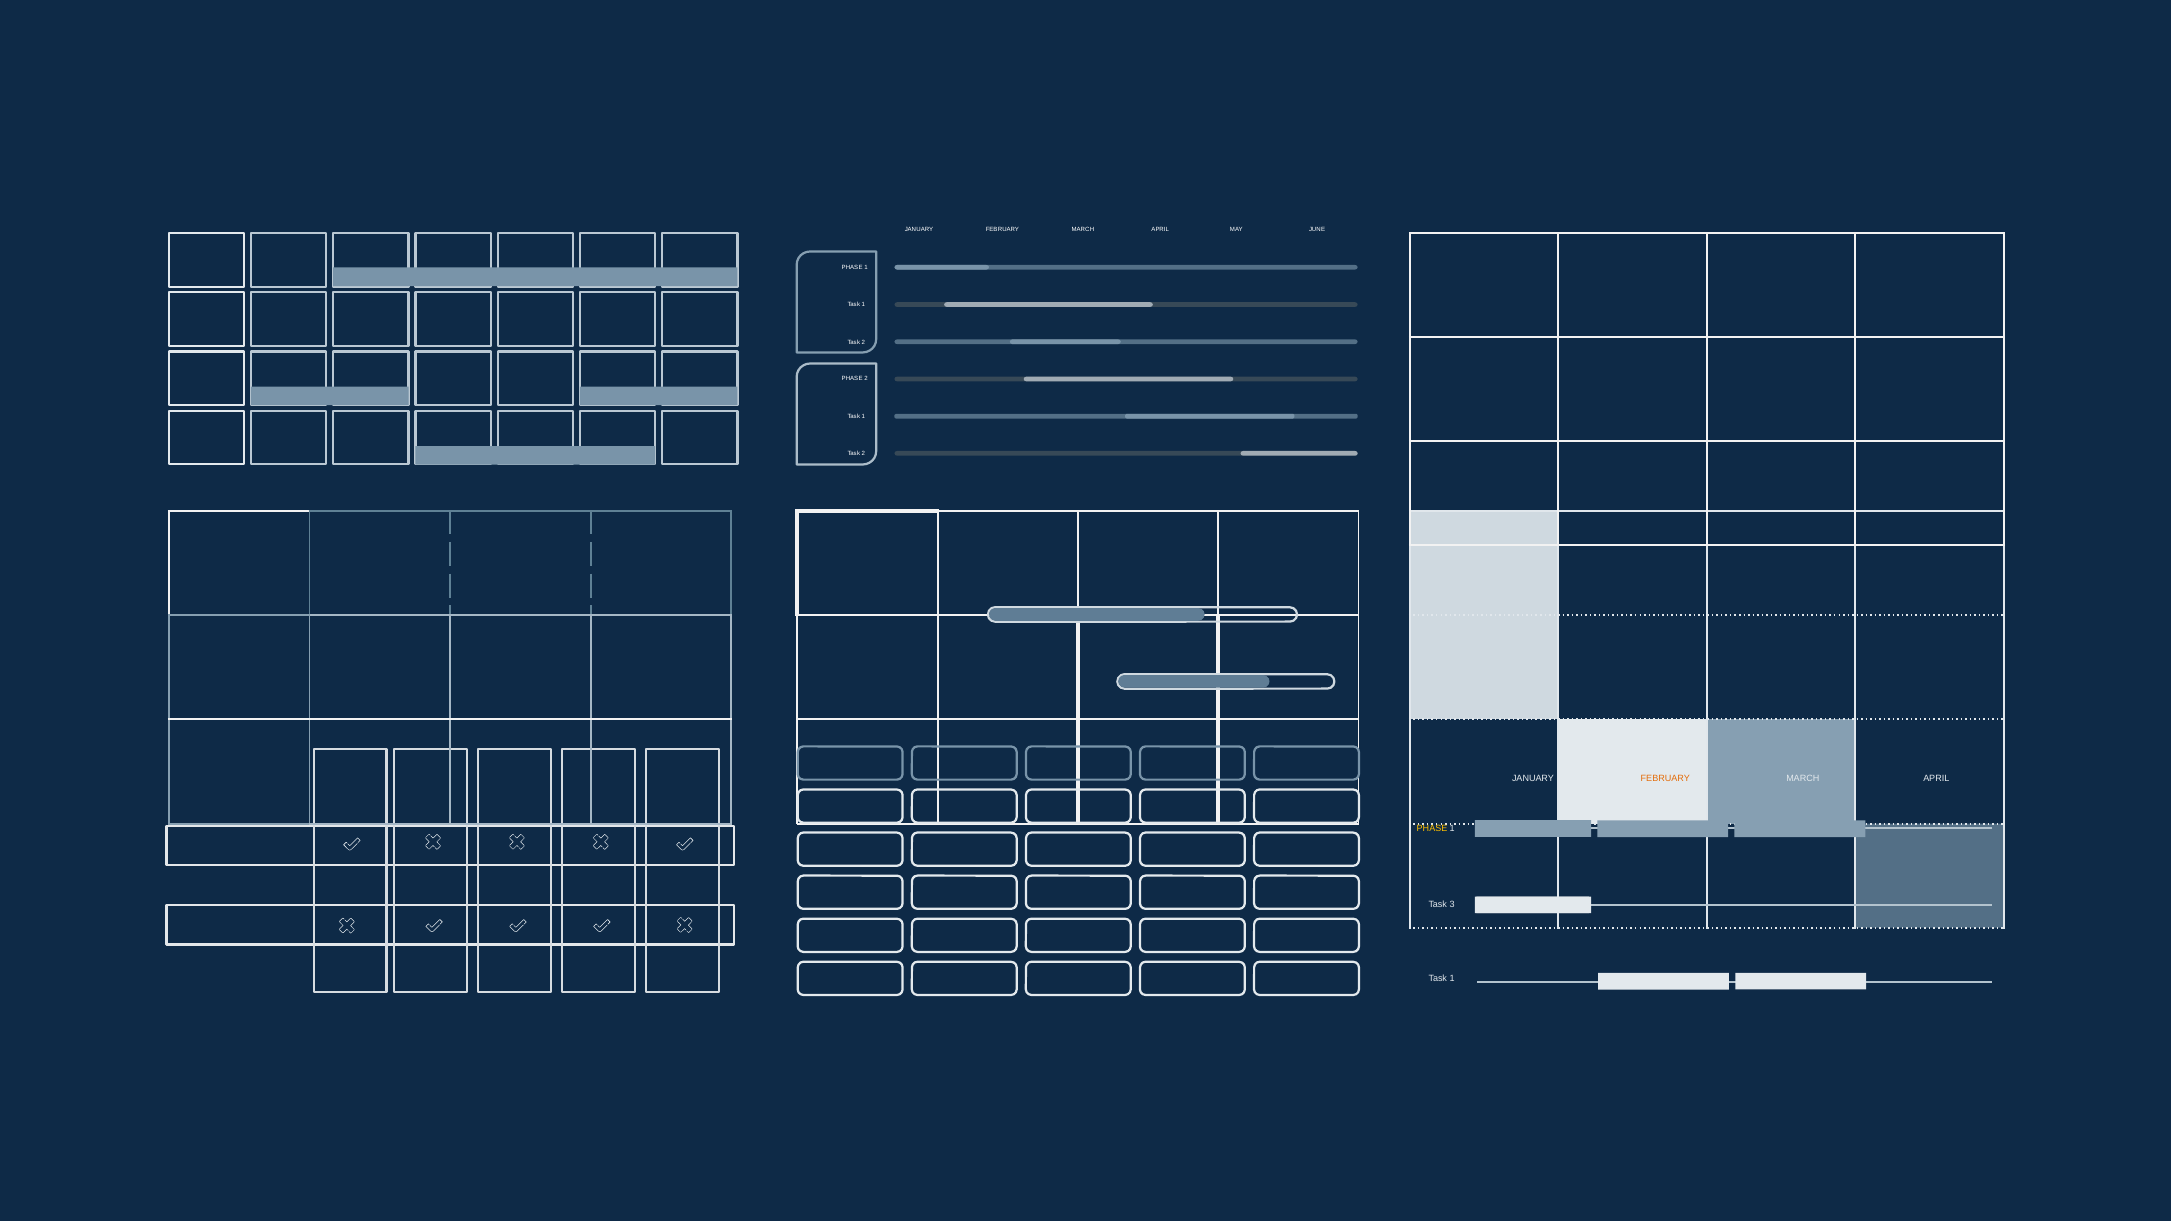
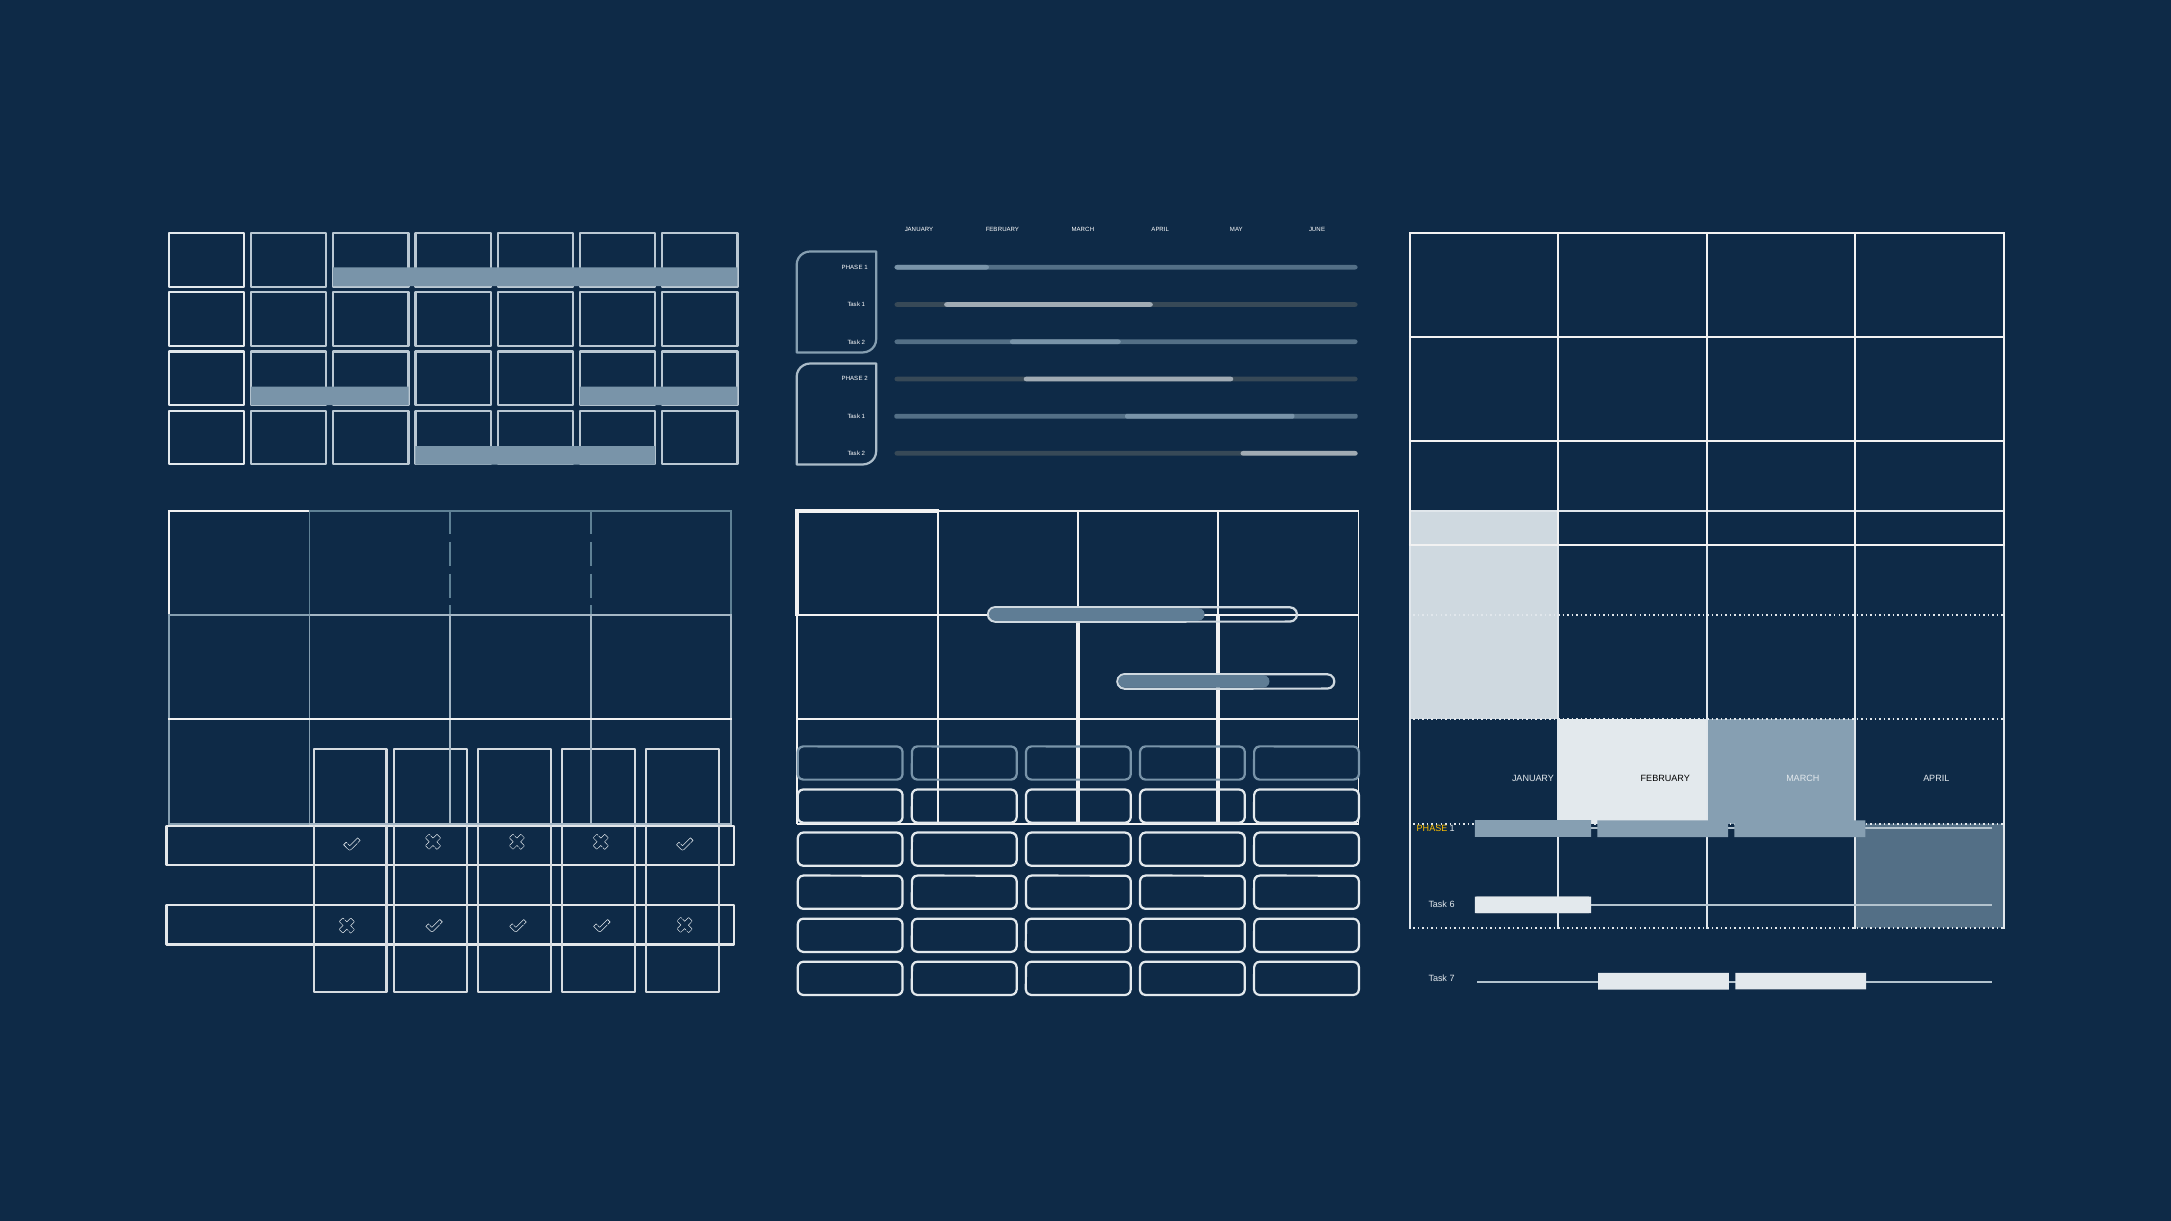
FEBRUARY colour: orange -> black (1665, 779)
3: 3 -> 6 (1452, 904)
1: 1 -> 7 (1452, 979)
